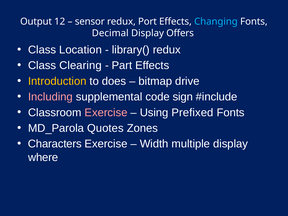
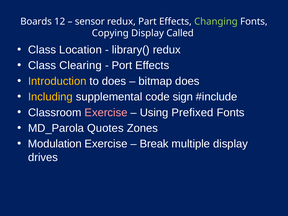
Output: Output -> Boards (36, 22)
Port: Port -> Part (147, 22)
Changing colour: light blue -> light green (216, 22)
Decimal: Decimal -> Copying (110, 33)
Offers: Offers -> Called (180, 33)
Part: Part -> Port (122, 65)
bitmap drive: drive -> does (187, 81)
Including colour: pink -> yellow (50, 97)
Characters: Characters -> Modulation (55, 144)
Width: Width -> Break (154, 144)
where: where -> drives (43, 157)
